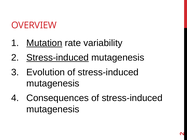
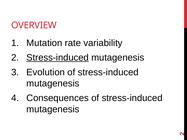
Mutation underline: present -> none (44, 43)
